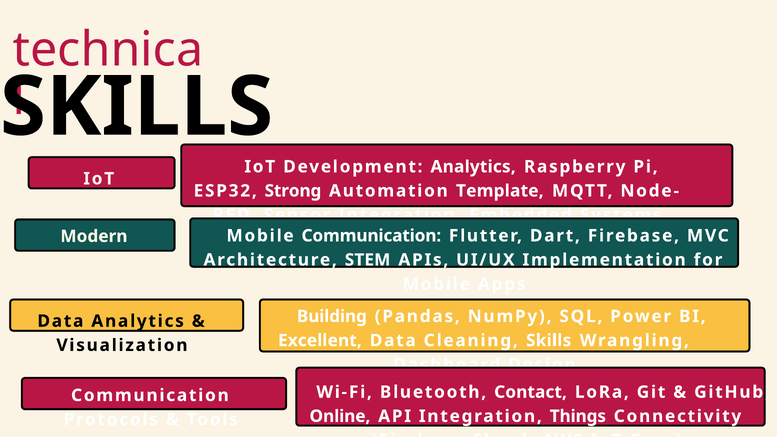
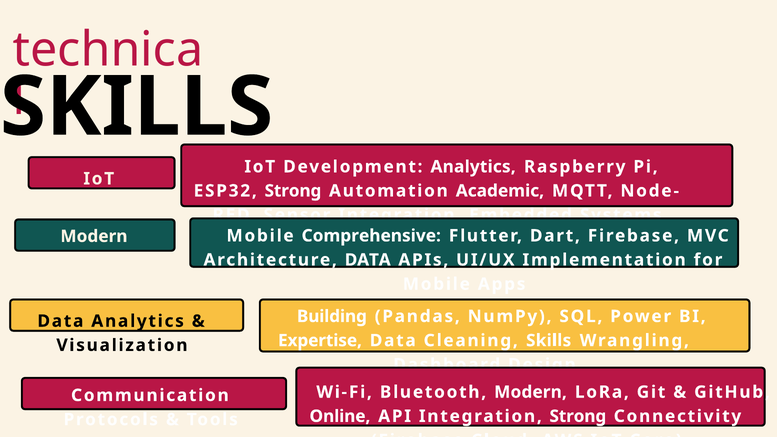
Template: Template -> Academic (500, 191)
Mobile Communication: Communication -> Comprehensive (371, 236)
Architecture STEM: STEM -> DATA (368, 260)
Excellent: Excellent -> Expertise (320, 341)
Bluetooth Contact: Contact -> Modern (530, 392)
Integration Things: Things -> Strong (578, 416)
